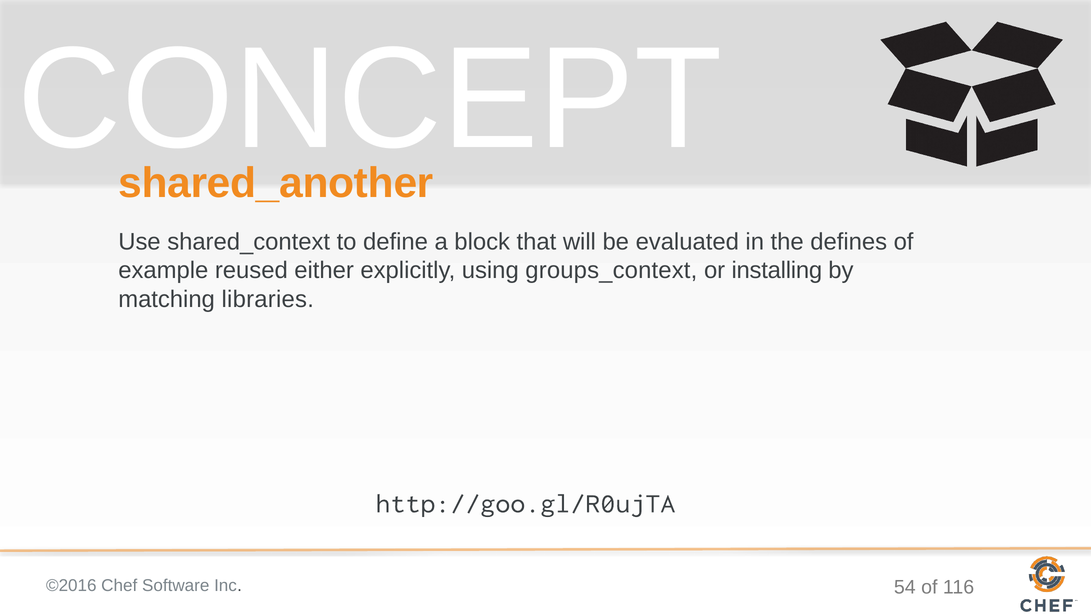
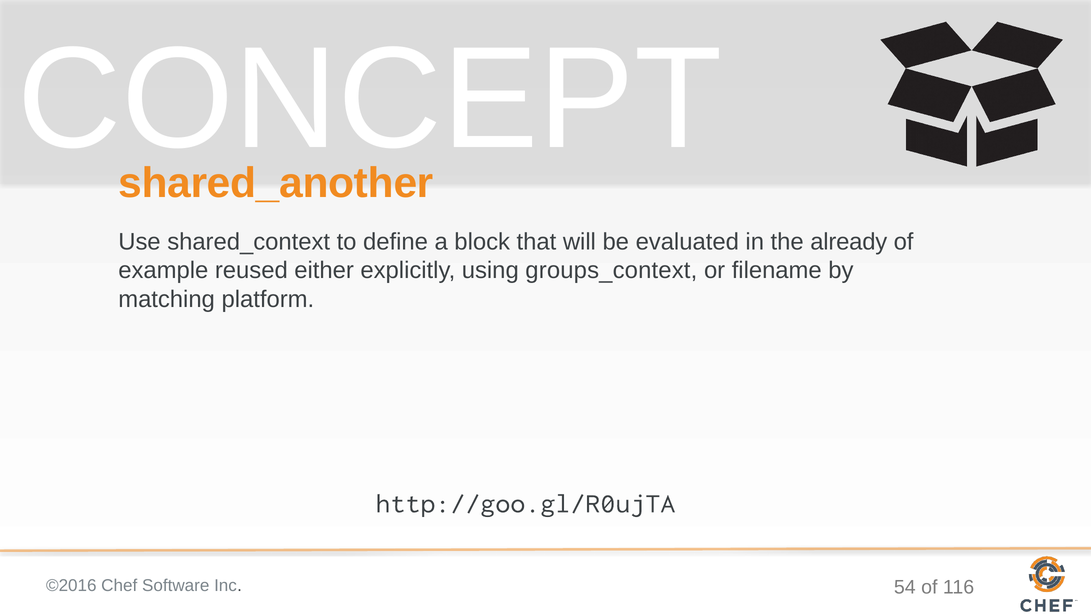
defines: defines -> already (849, 242)
installing: installing -> filename (777, 270)
libraries: libraries -> platform (268, 299)
